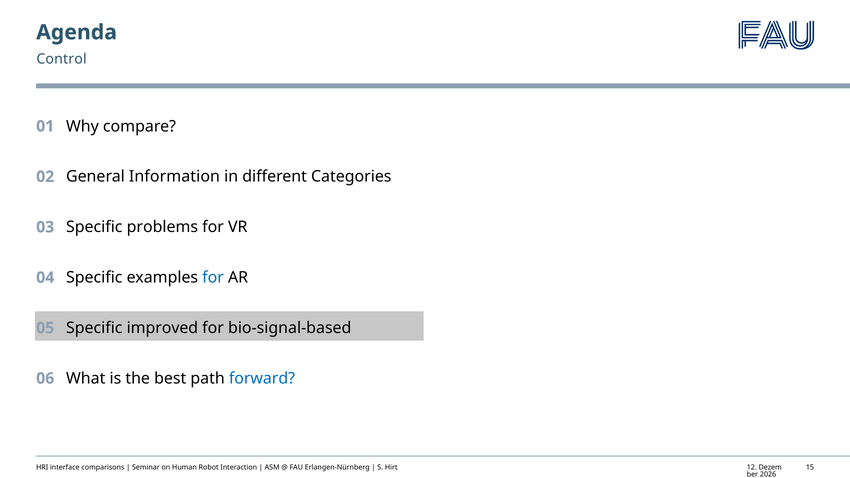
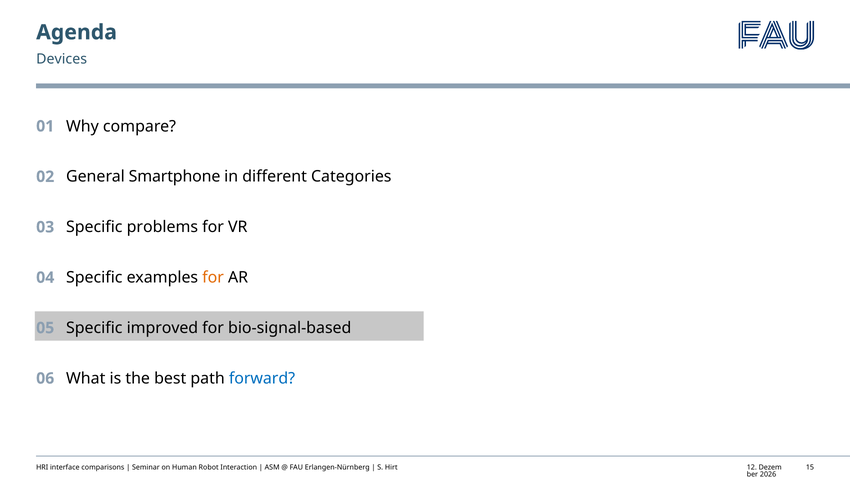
Control: Control -> Devices (62, 59)
Information: Information -> Smartphone (175, 177)
for colour: blue -> orange (213, 278)
